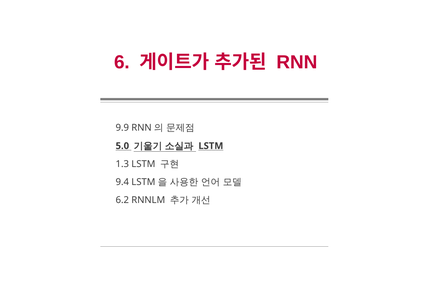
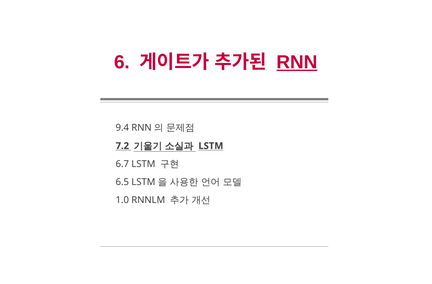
RNN underline: none -> present (297, 62)
9.9: 9.9 -> 9.4 (122, 128)
5.0: 5.0 -> 7.2 (122, 146)
1.3: 1.3 -> 6.7 (122, 164)
9.4: 9.4 -> 6.5 (122, 182)
6.2: 6.2 -> 1.0 (122, 200)
